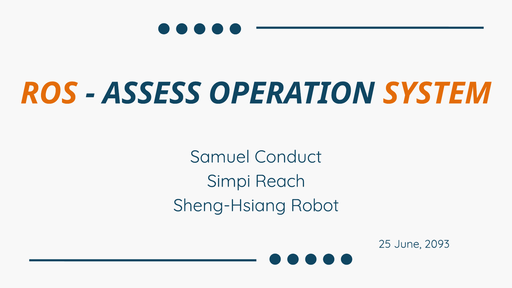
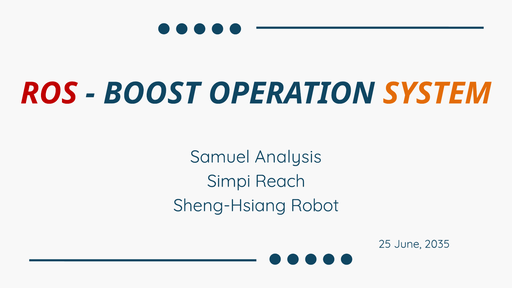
ROS colour: orange -> red (49, 93)
ASSESS: ASSESS -> BOOST (152, 93)
Conduct: Conduct -> Analysis (288, 157)
2093: 2093 -> 2035 (437, 244)
